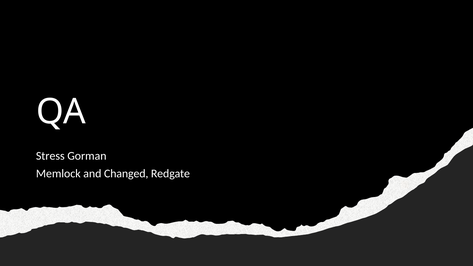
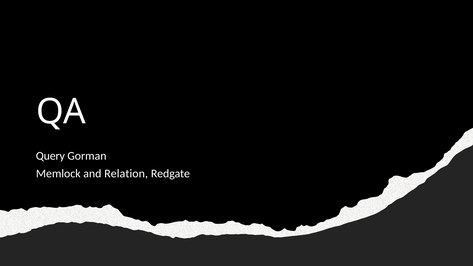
Stress: Stress -> Query (50, 156)
Changed: Changed -> Relation (126, 174)
